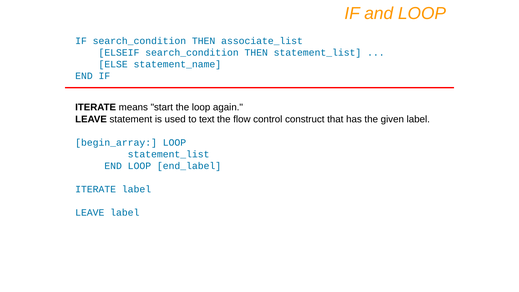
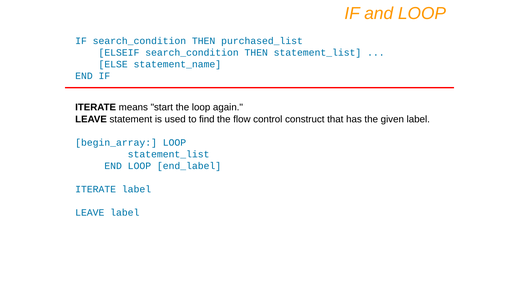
associate_list: associate_list -> purchased_list (262, 41)
text: text -> find (207, 119)
